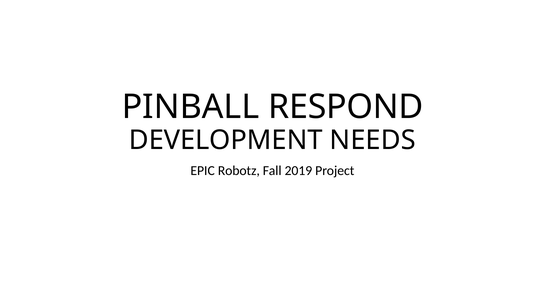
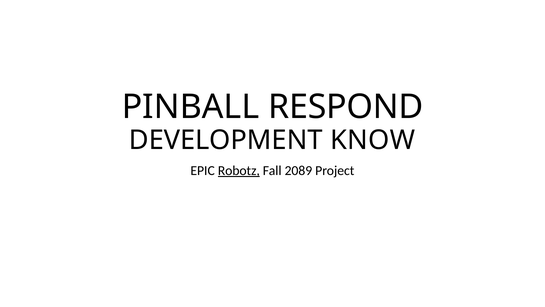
NEEDS: NEEDS -> KNOW (373, 140)
Robotz underline: none -> present (239, 170)
2019: 2019 -> 2089 (298, 170)
